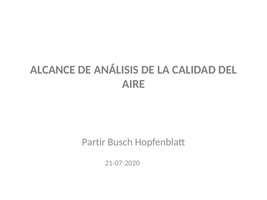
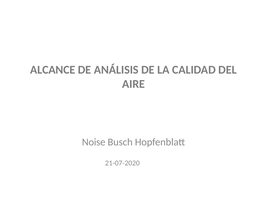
Partir: Partir -> Noise (94, 142)
